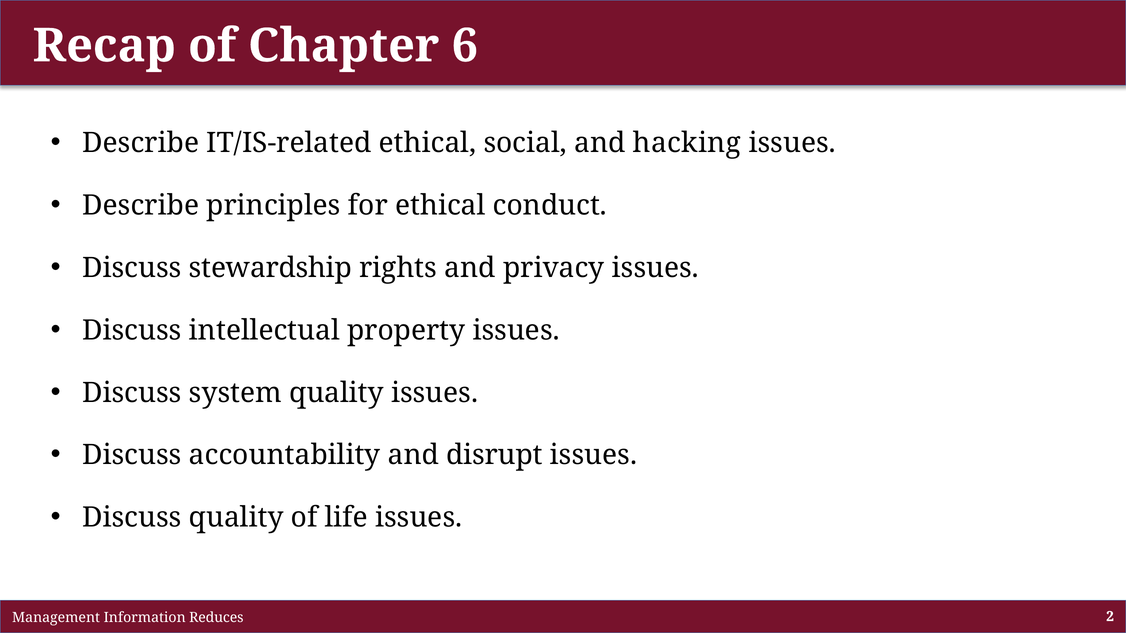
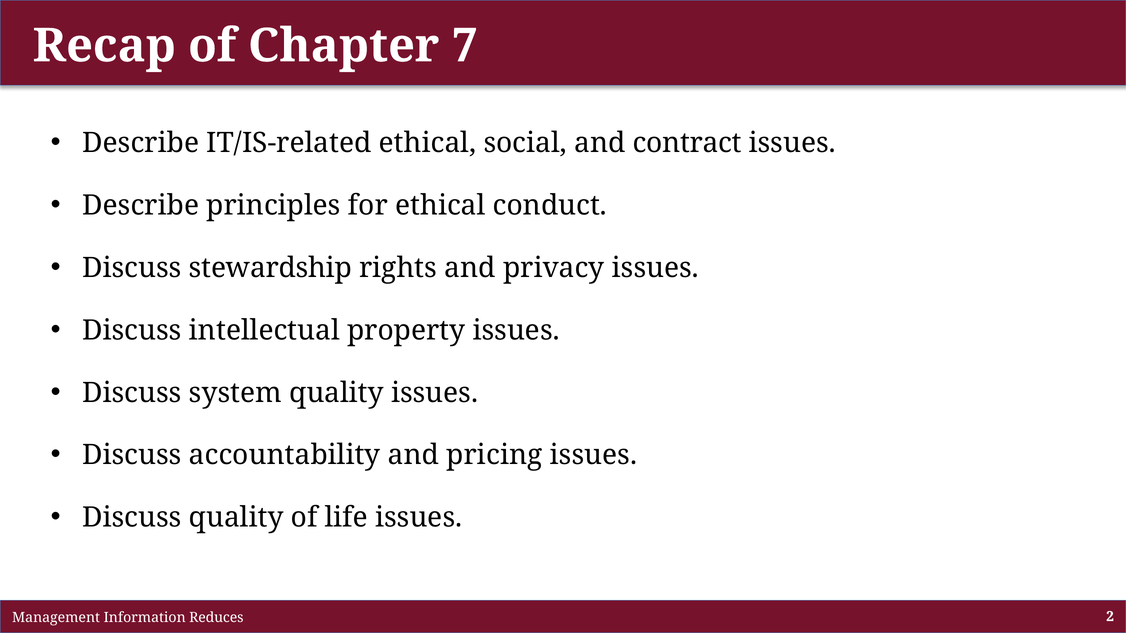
6: 6 -> 7 (465, 46)
hacking: hacking -> contract (687, 143)
disrupt: disrupt -> pricing (494, 456)
